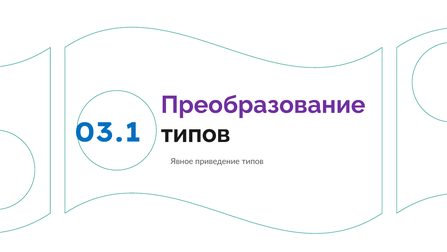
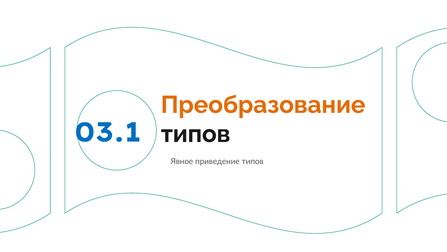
Преобразование colour: purple -> orange (263, 105)
